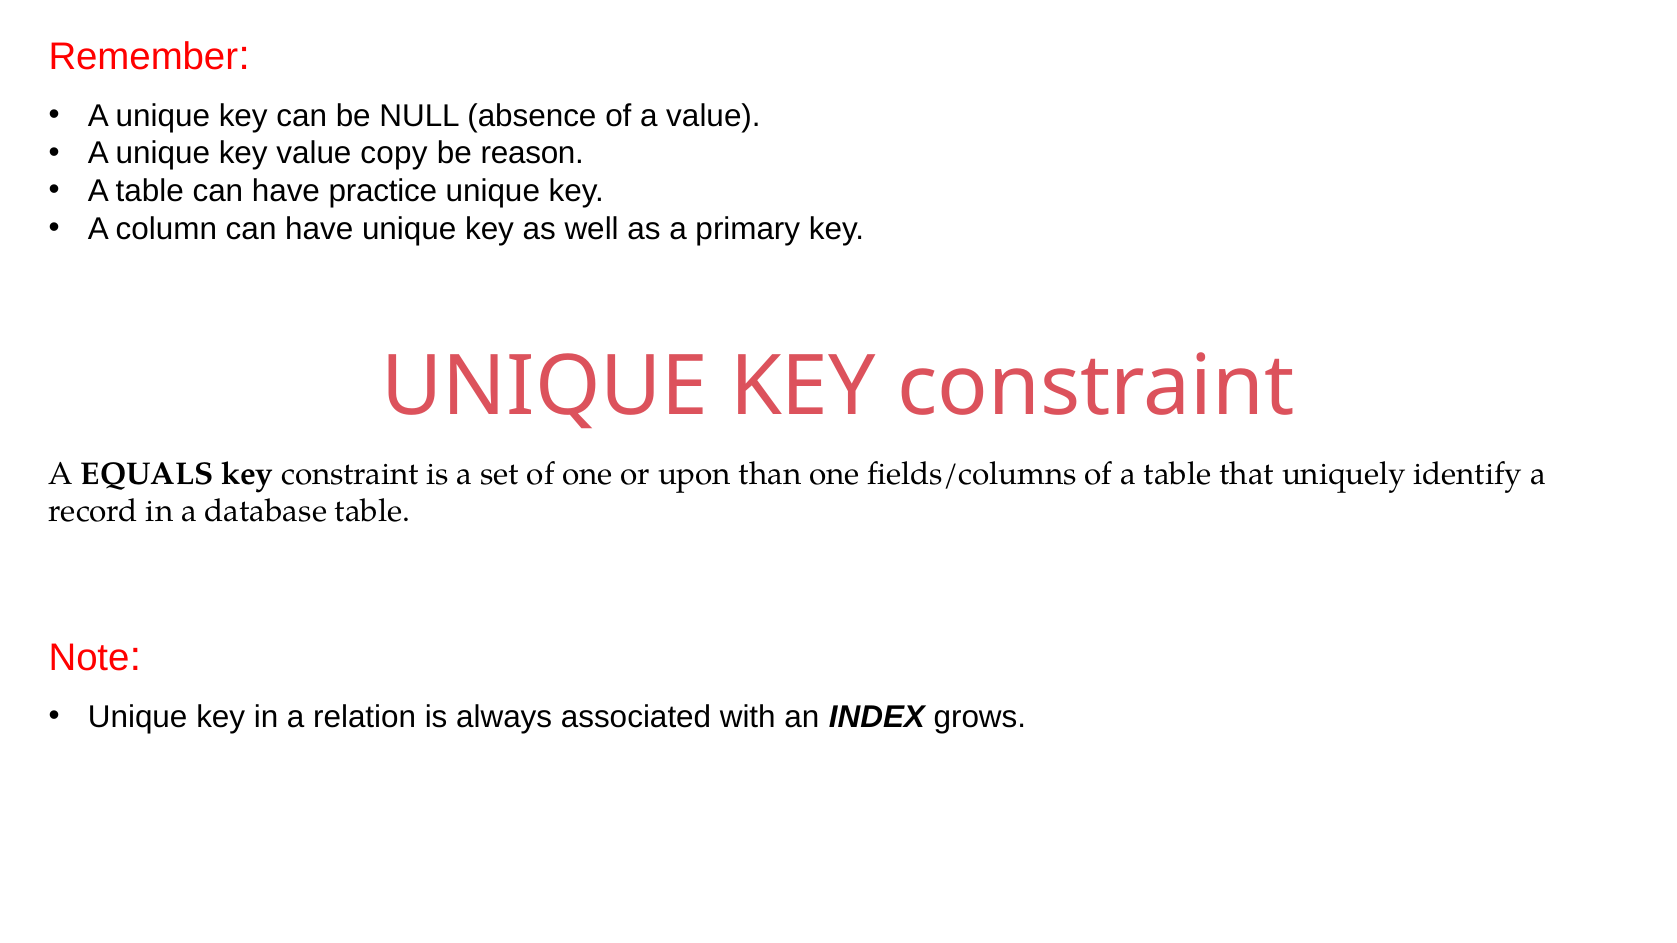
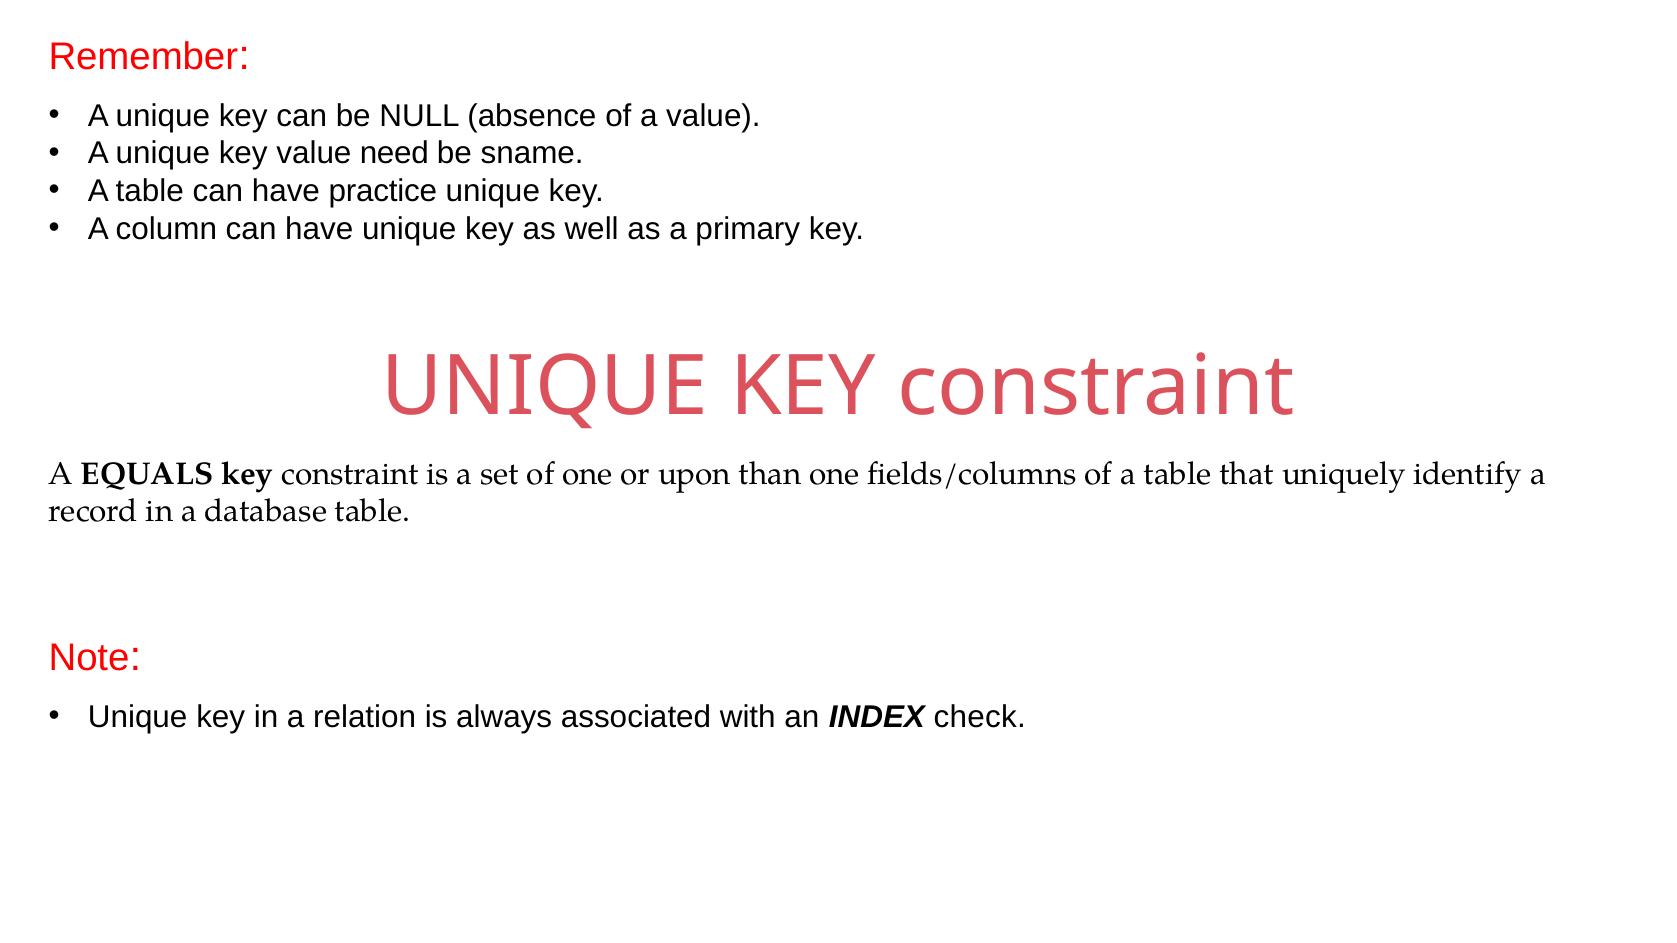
copy: copy -> need (394, 154)
reason: reason -> sname (532, 154)
grows: grows -> check (980, 717)
